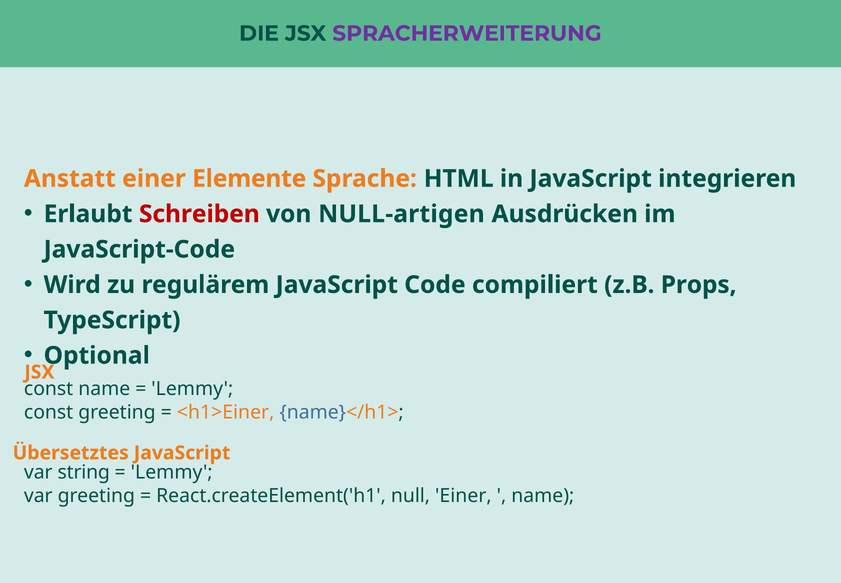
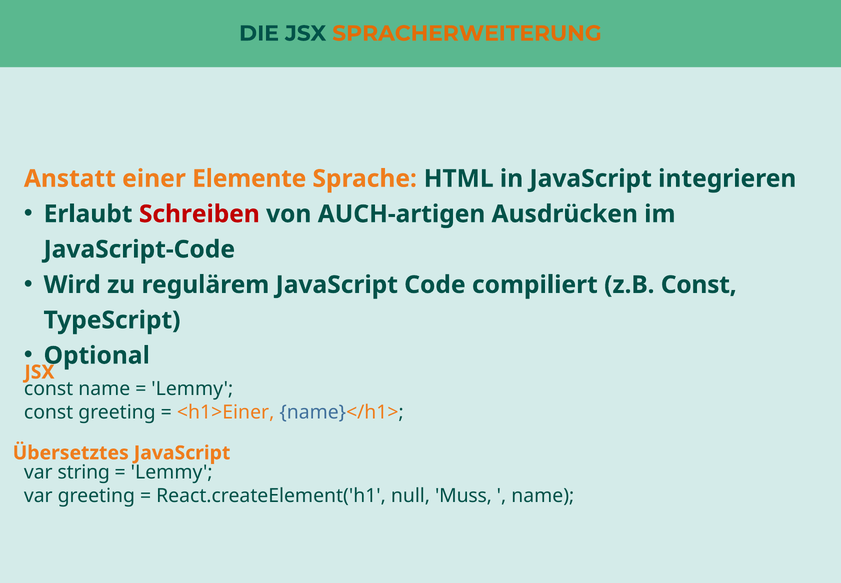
SPRACHERWEITERUNG colour: purple -> orange (467, 33)
NULL-artigen: NULL-artigen -> AUCH-artigen (402, 214)
z.B Props: Props -> Const (699, 284)
null Einer: Einer -> Muss (463, 495)
